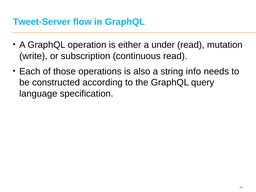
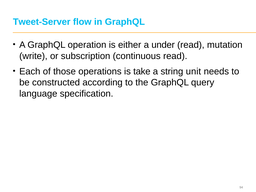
also: also -> take (142, 71)
info: info -> unit (193, 71)
